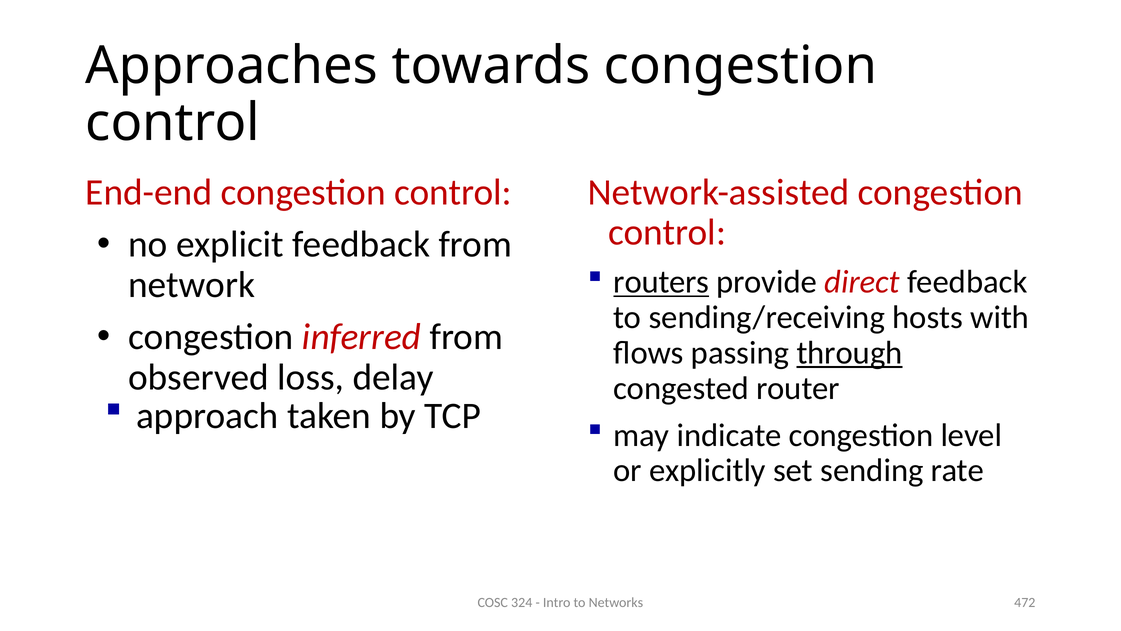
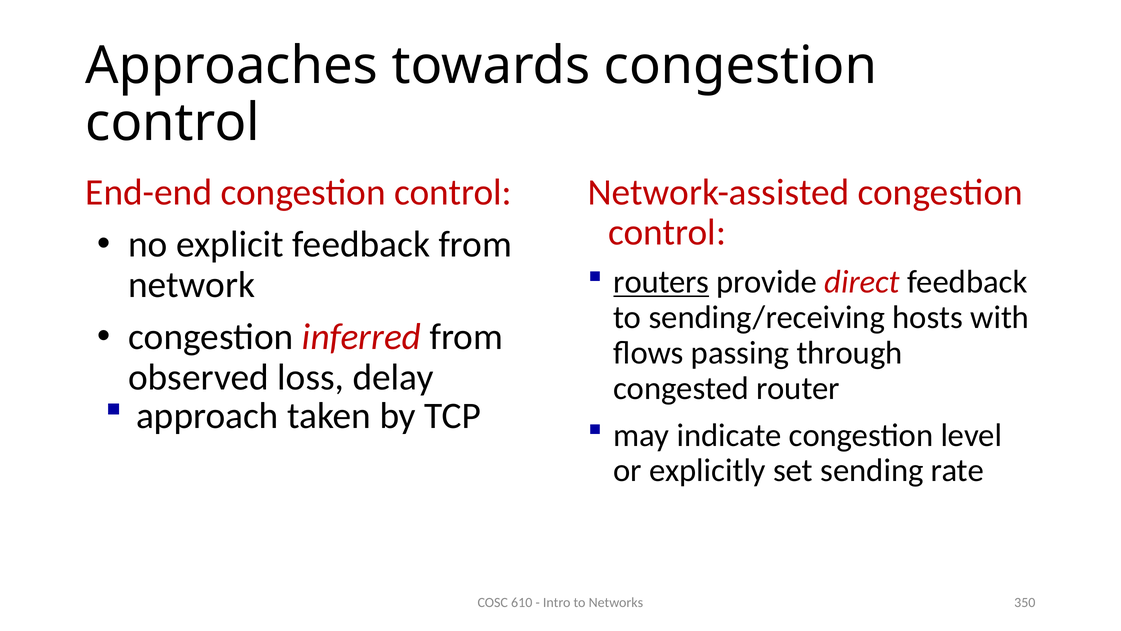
through underline: present -> none (850, 353)
324: 324 -> 610 (522, 602)
472: 472 -> 350 (1025, 602)
